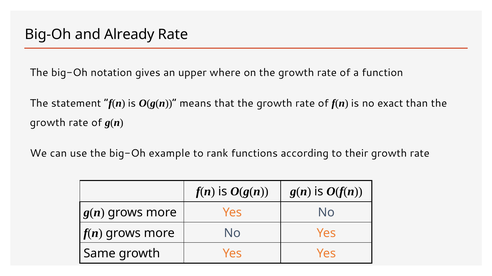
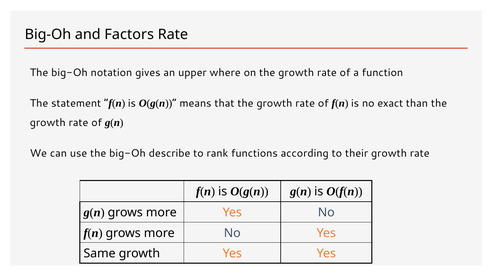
Already: Already -> Factors (129, 34)
example: example -> describe (170, 154)
